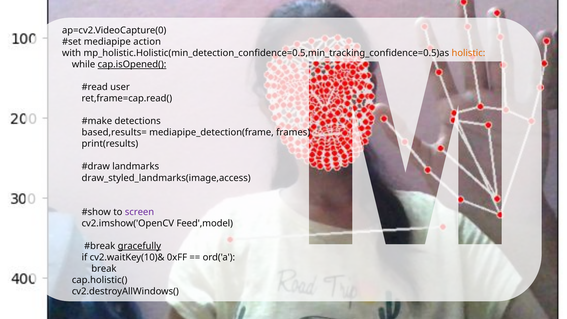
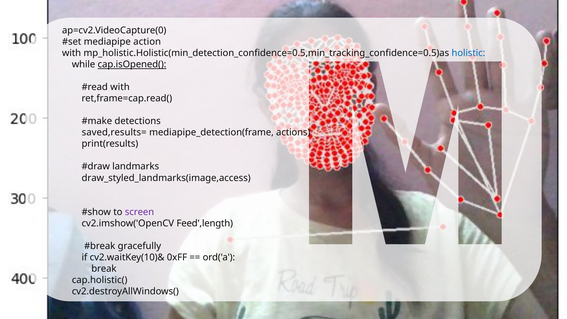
holistic colour: orange -> blue (468, 53)
user: user -> with (120, 87)
based,results=: based,results= -> saved,results= (114, 133)
frames: frames -> actions (293, 133)
Feed',model: Feed',model -> Feed',length (205, 223)
gracefully underline: present -> none (139, 246)
